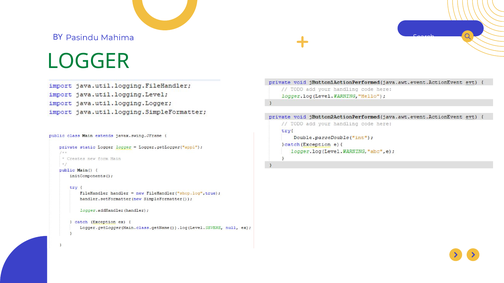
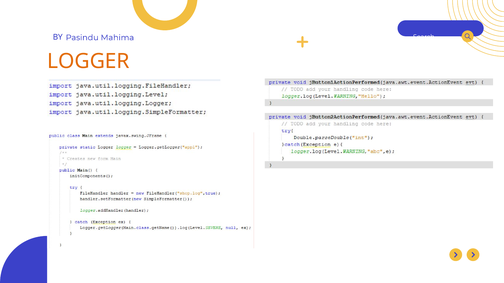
LOGGER colour: green -> orange (88, 61)
